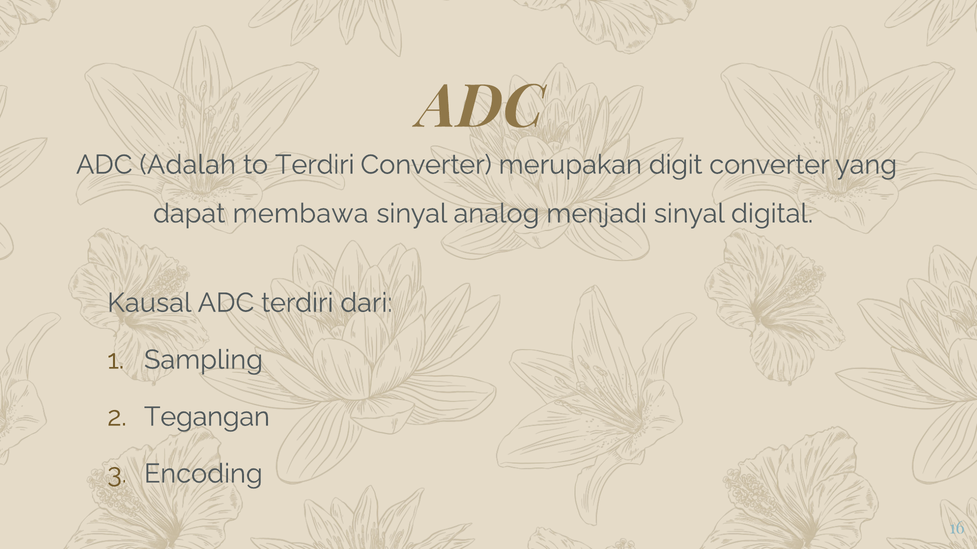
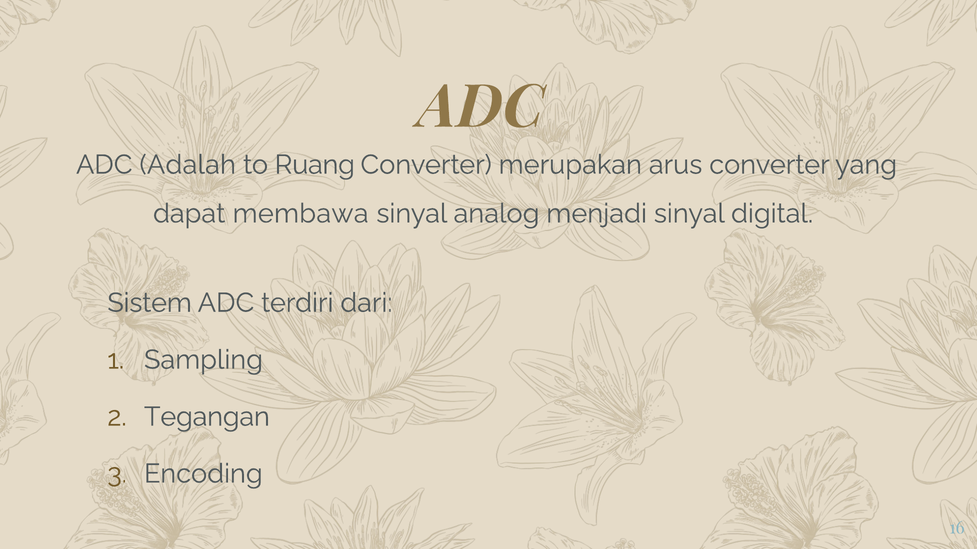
to Terdiri: Terdiri -> Ruang (315, 165)
digit: digit -> arus (676, 165)
Kausal: Kausal -> Sistem (150, 303)
